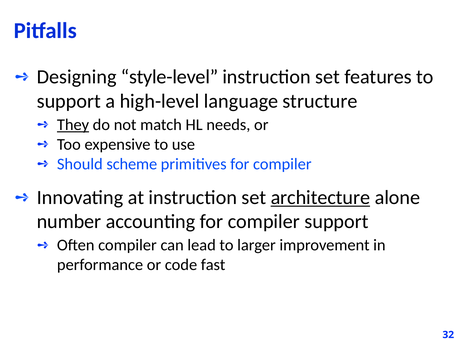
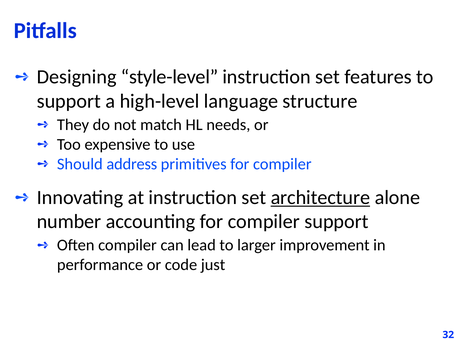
They underline: present -> none (73, 125)
scheme: scheme -> address (132, 164)
fast: fast -> just (213, 265)
